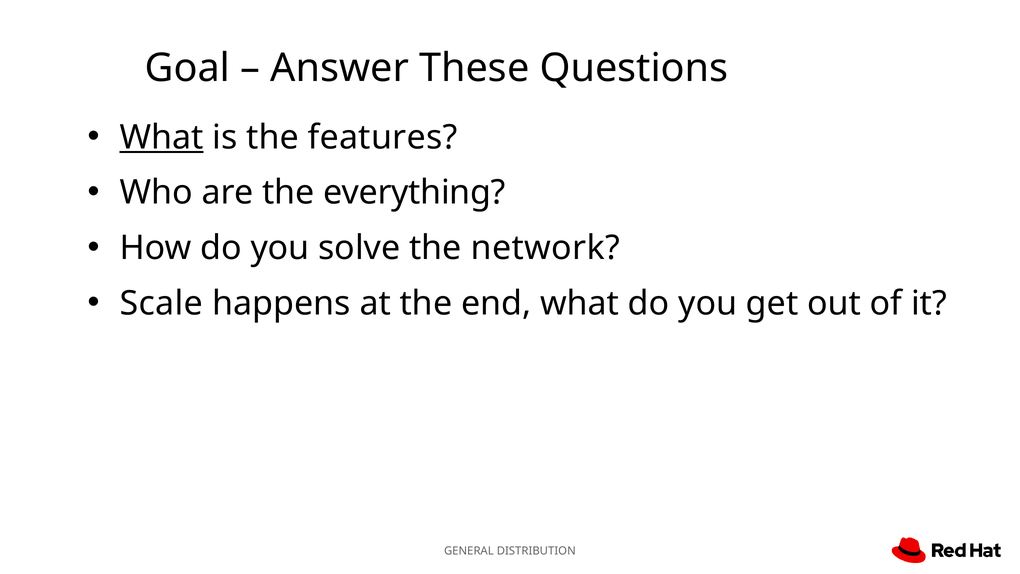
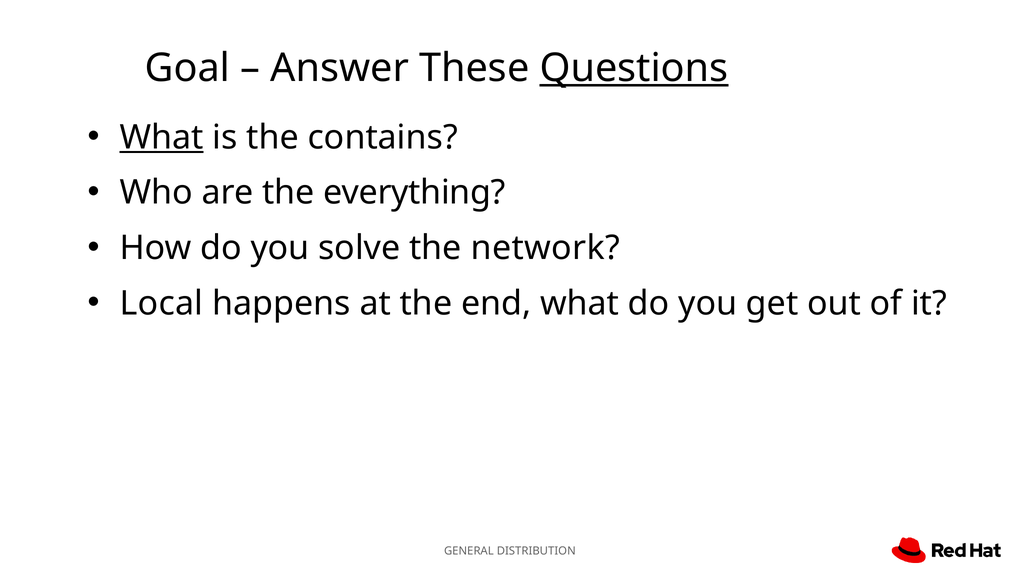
Questions underline: none -> present (634, 68)
features: features -> contains (383, 137)
Scale: Scale -> Local (161, 303)
